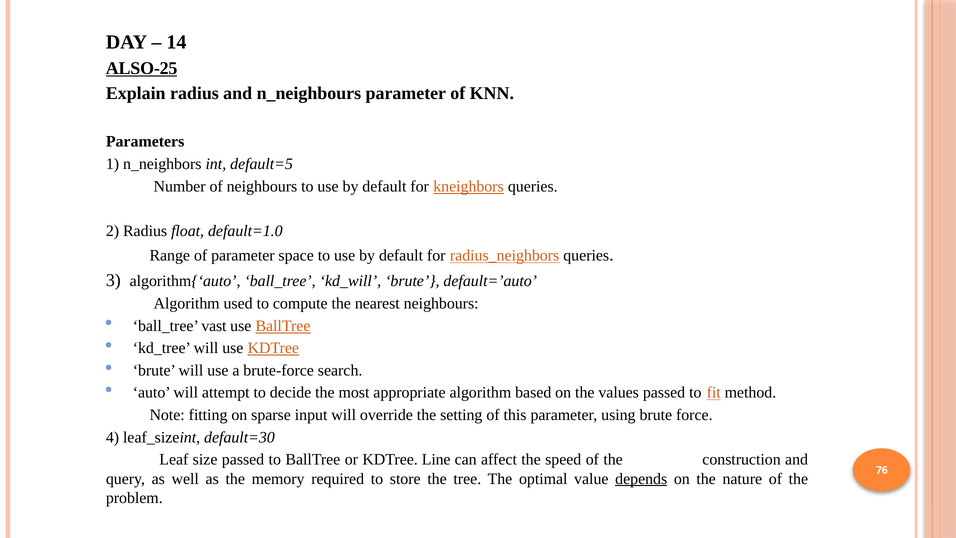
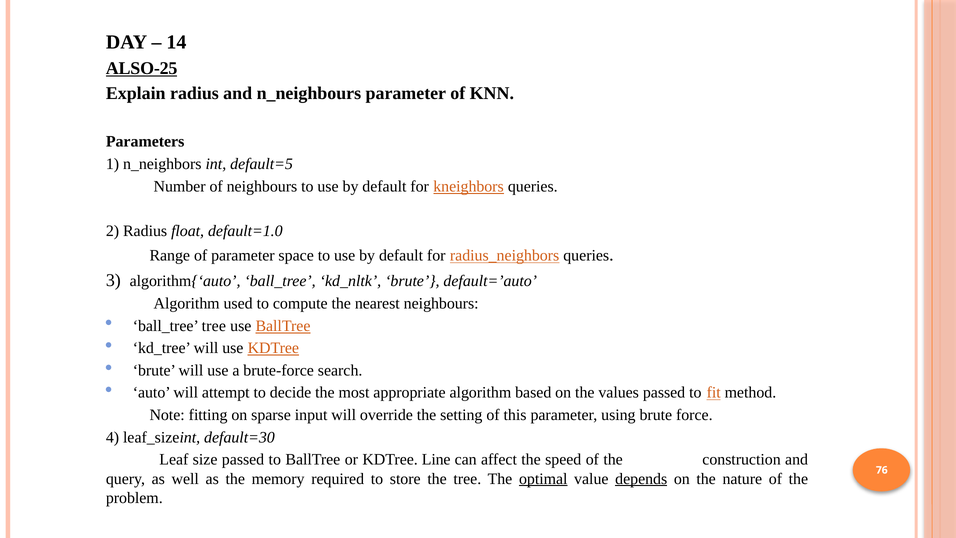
kd_will: kd_will -> kd_nltk (350, 281)
ball_tree vast: vast -> tree (214, 326)
optimal underline: none -> present (543, 479)
